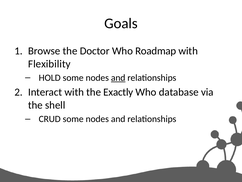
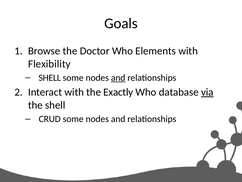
Roadmap: Roadmap -> Elements (156, 51)
HOLD: HOLD -> SHELL (50, 78)
via underline: none -> present (207, 92)
